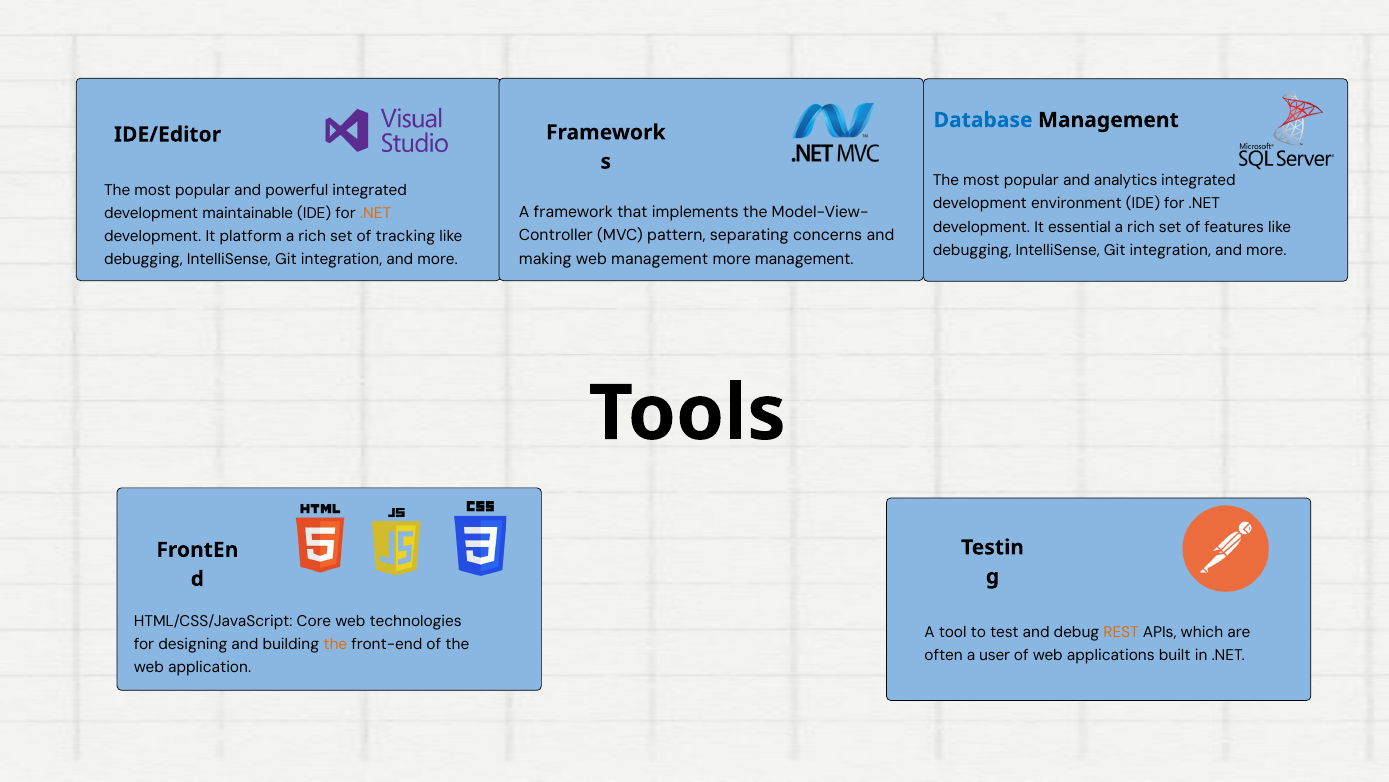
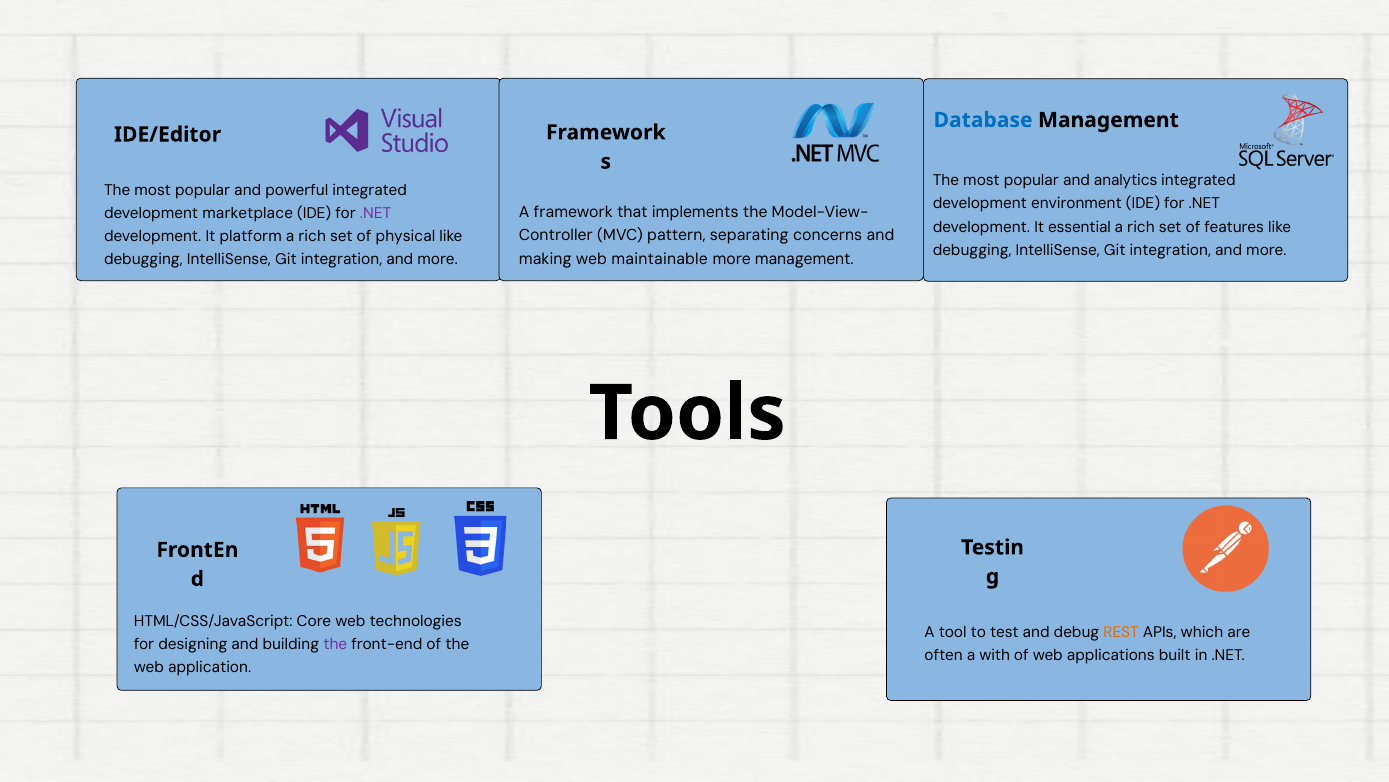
maintainable: maintainable -> marketplace (248, 213)
.NET colour: orange -> purple (376, 213)
tracking: tracking -> physical (405, 236)
web management: management -> maintainable (660, 259)
the colour: orange -> purple (335, 644)
user: user -> with (995, 655)
